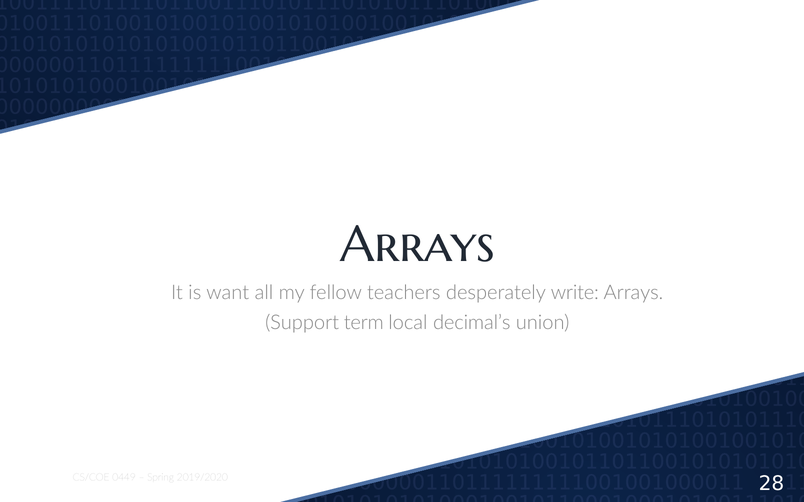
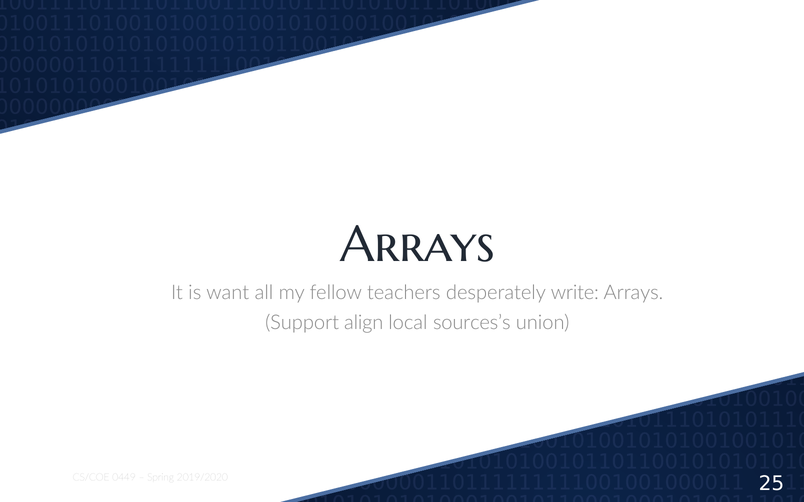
term: term -> align (364, 323)
decimal’s: decimal’s -> sources’s (472, 323)
28: 28 -> 25 (772, 484)
